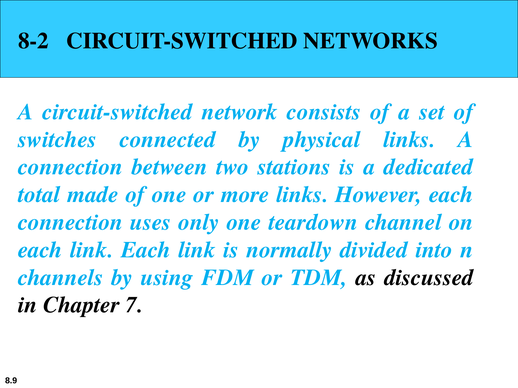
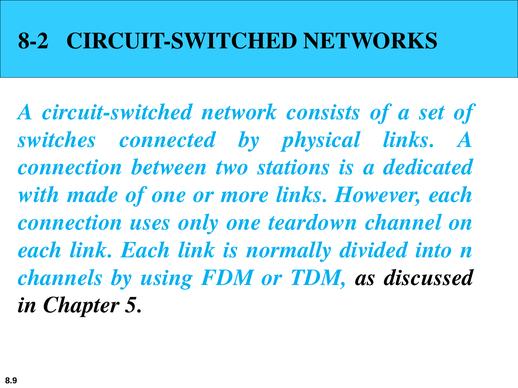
total: total -> with (39, 195)
7: 7 -> 5 (134, 305)
